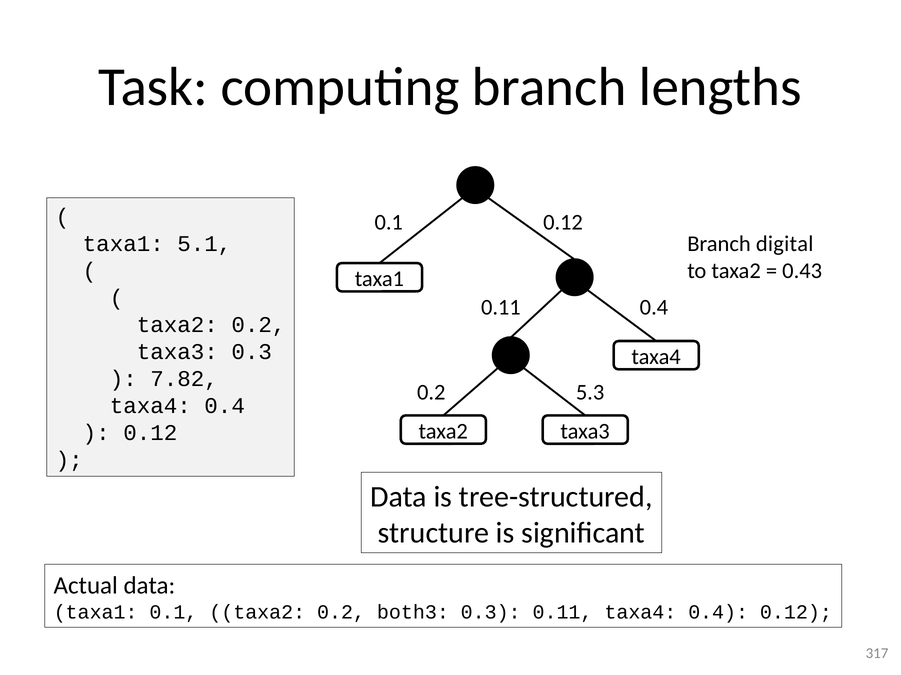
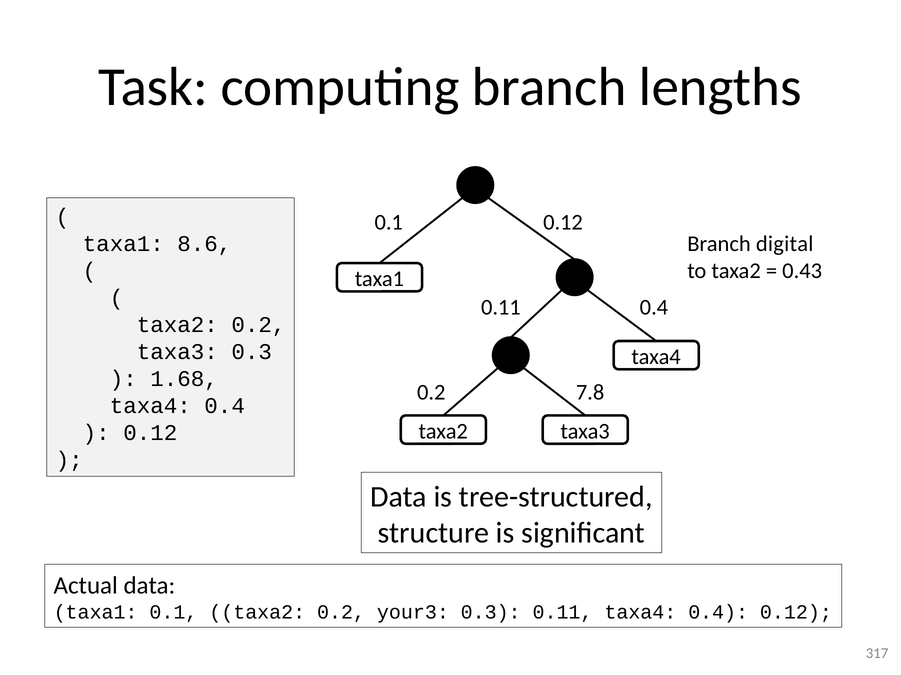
5.1: 5.1 -> 8.6 (204, 244)
7.82: 7.82 -> 1.68 (184, 379)
5.3: 5.3 -> 7.8 (590, 393)
both3: both3 -> your3 (413, 613)
